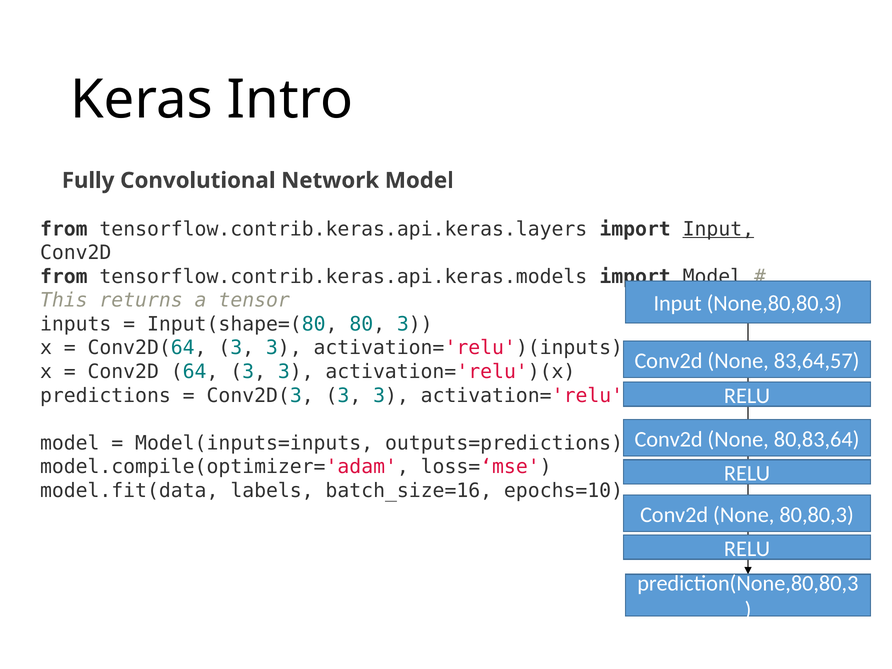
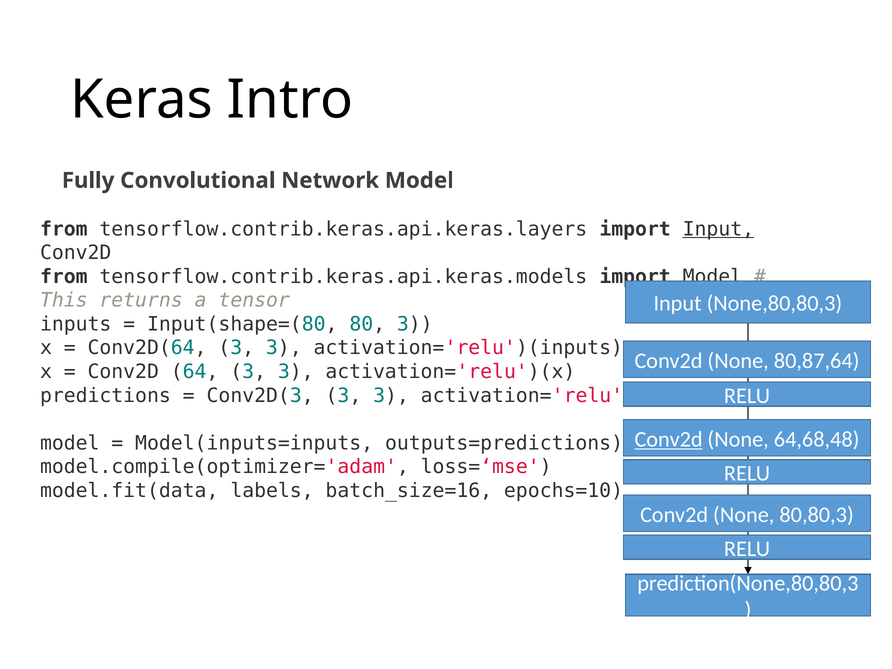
83,64,57: 83,64,57 -> 80,87,64 (817, 361)
Conv2d underline: none -> present (669, 439)
80,83,64: 80,83,64 -> 64,68,48 (817, 439)
